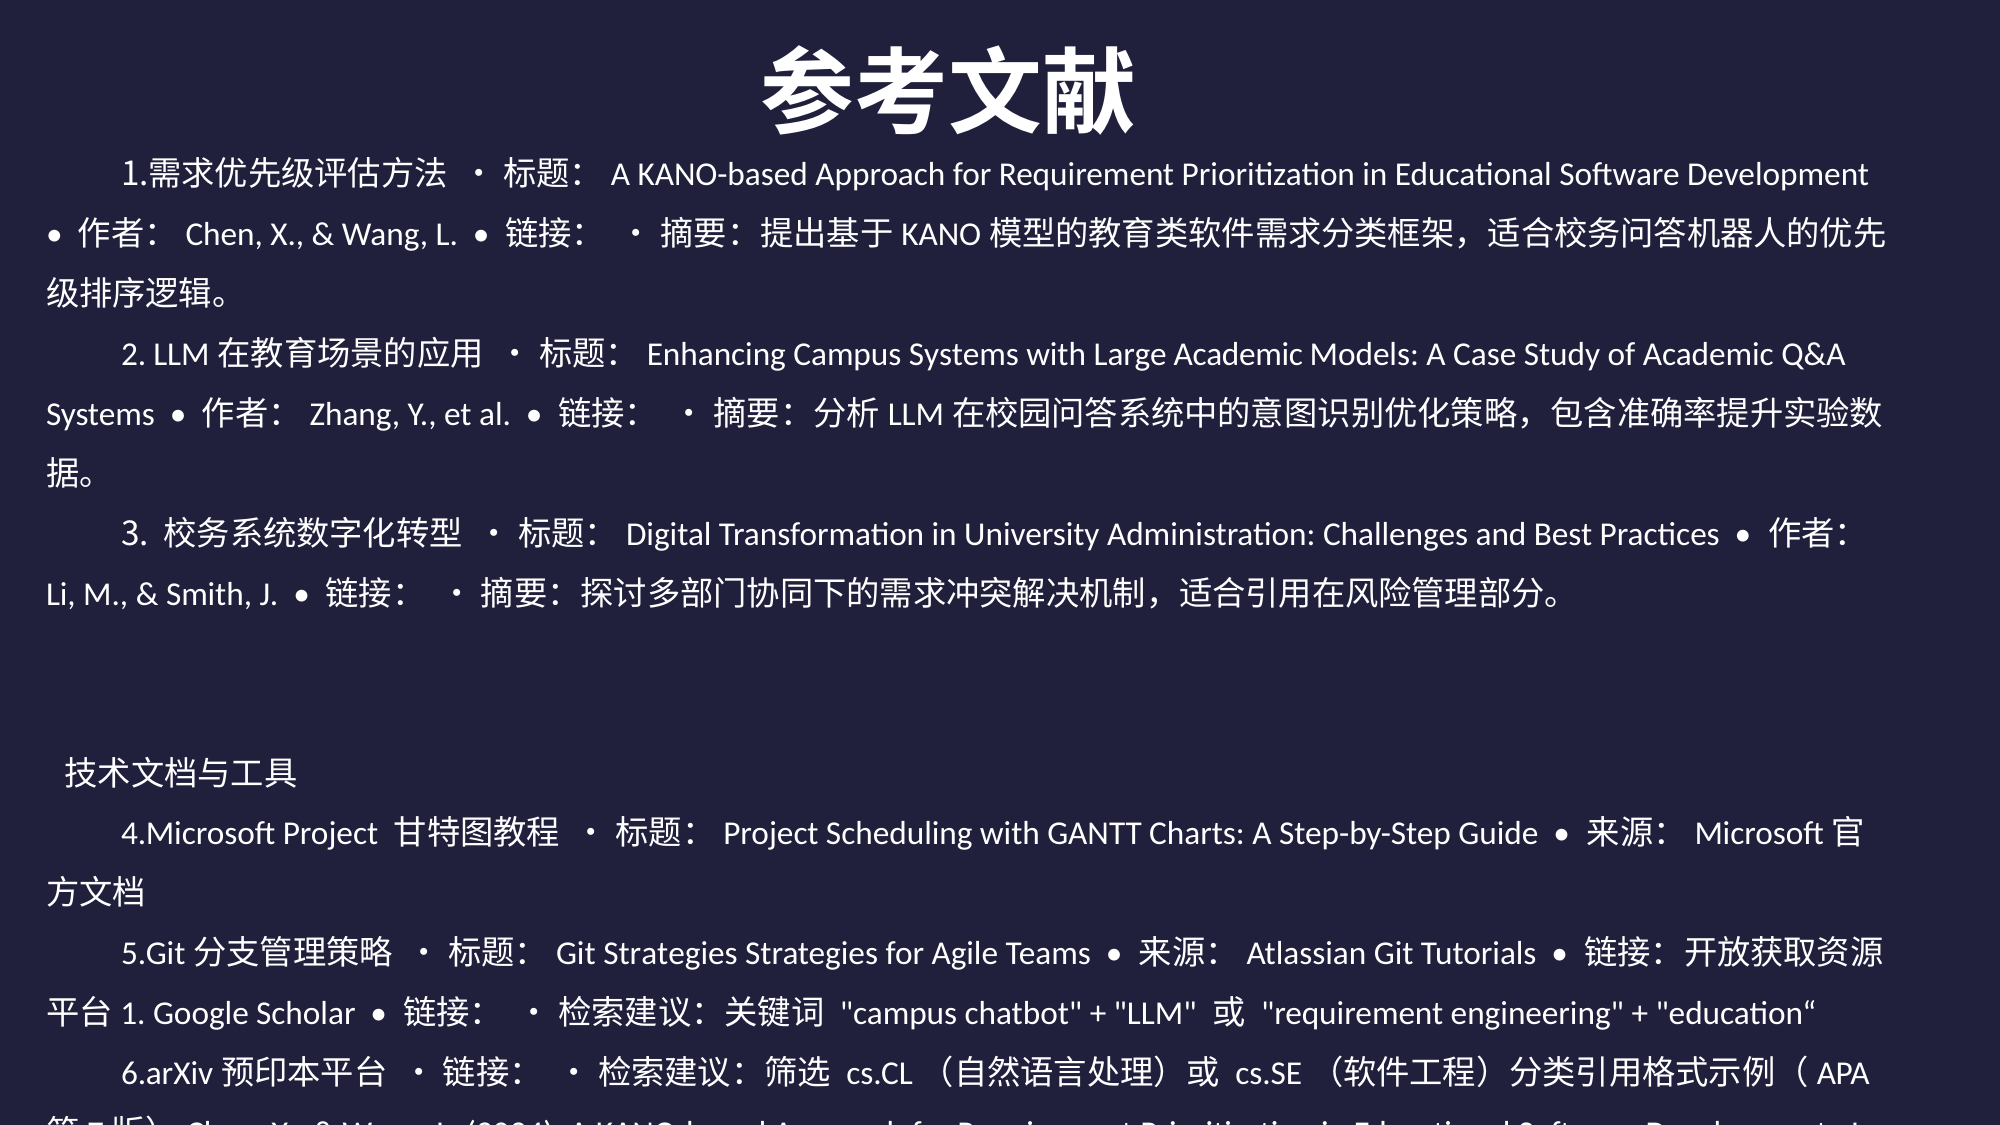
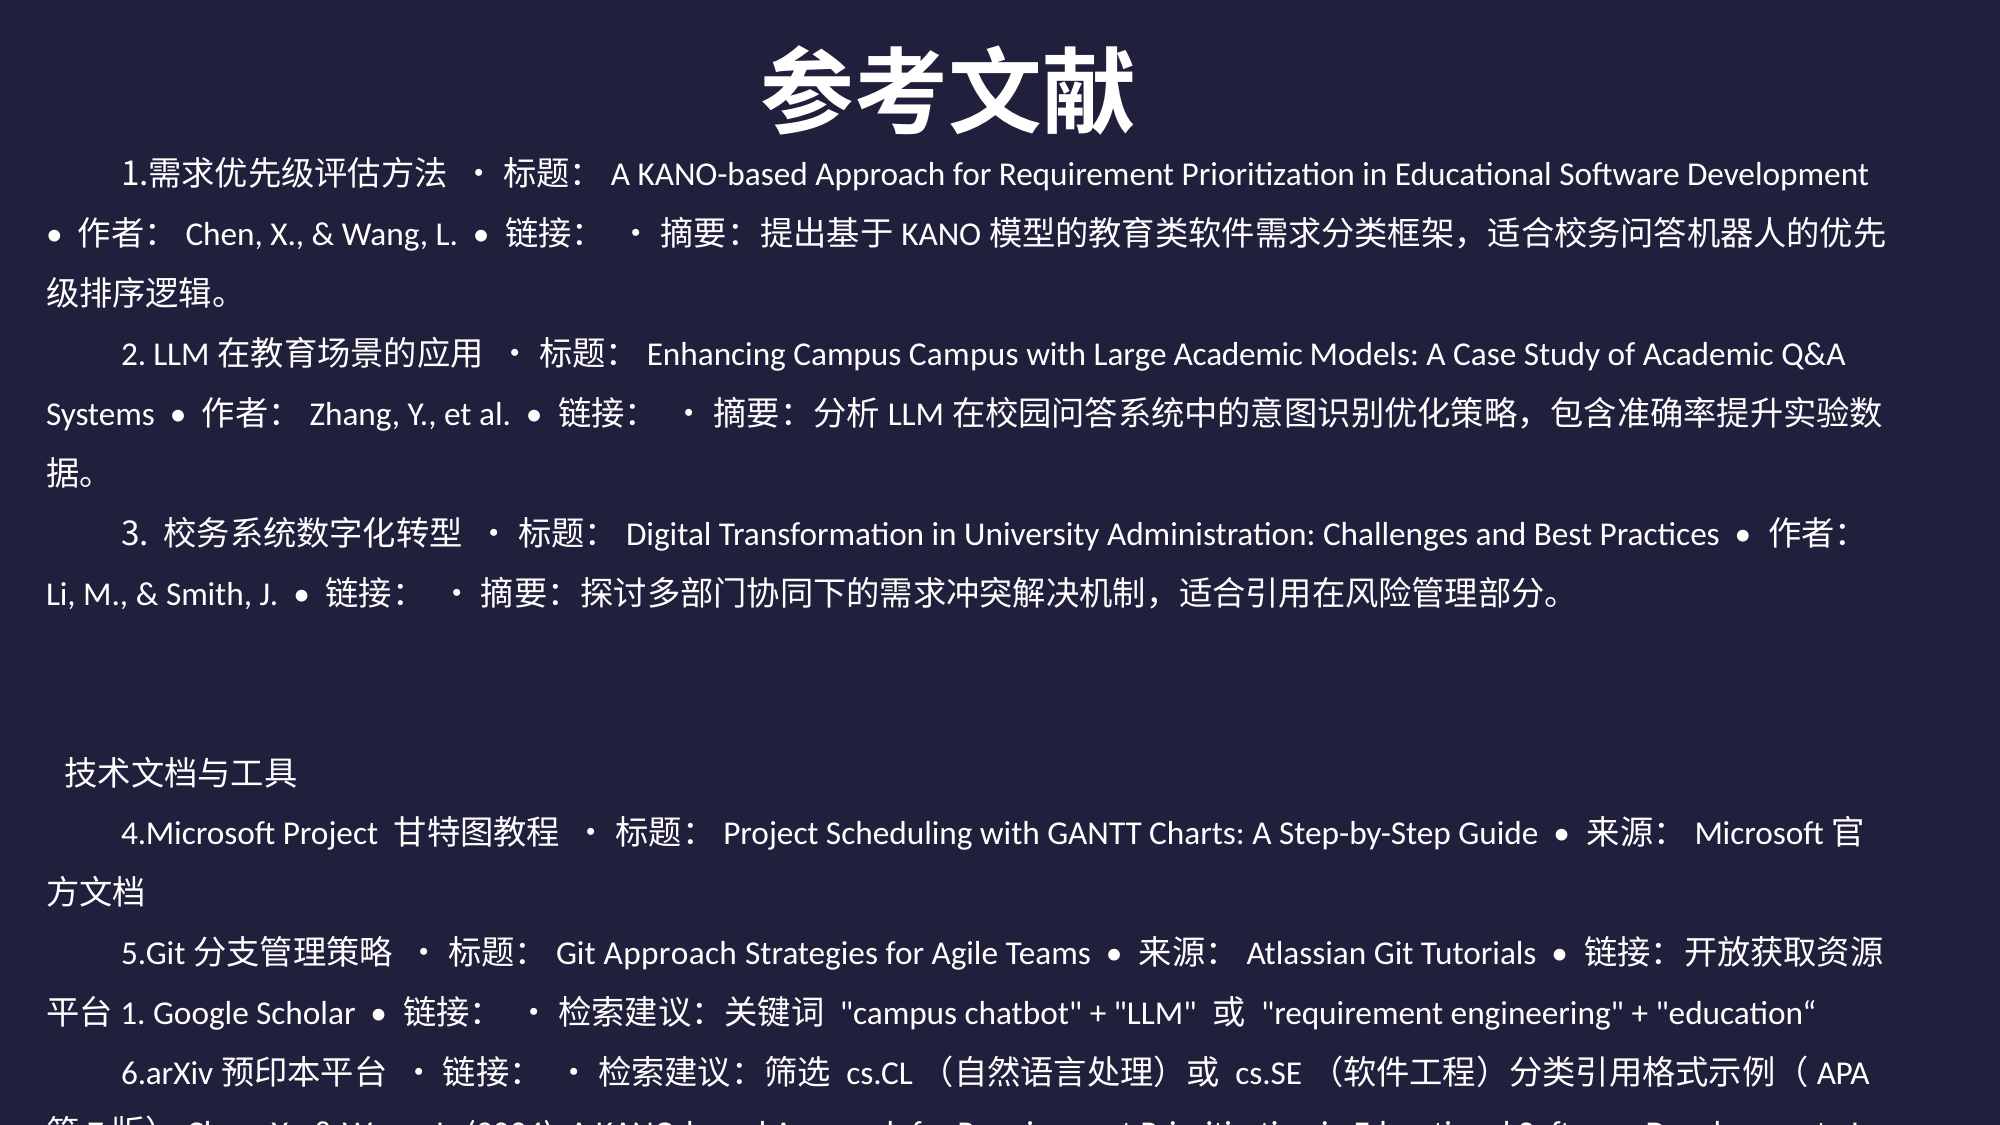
Campus Systems: Systems -> Campus (964, 354)
Strategies: Strategies -> Approach (670, 954)
